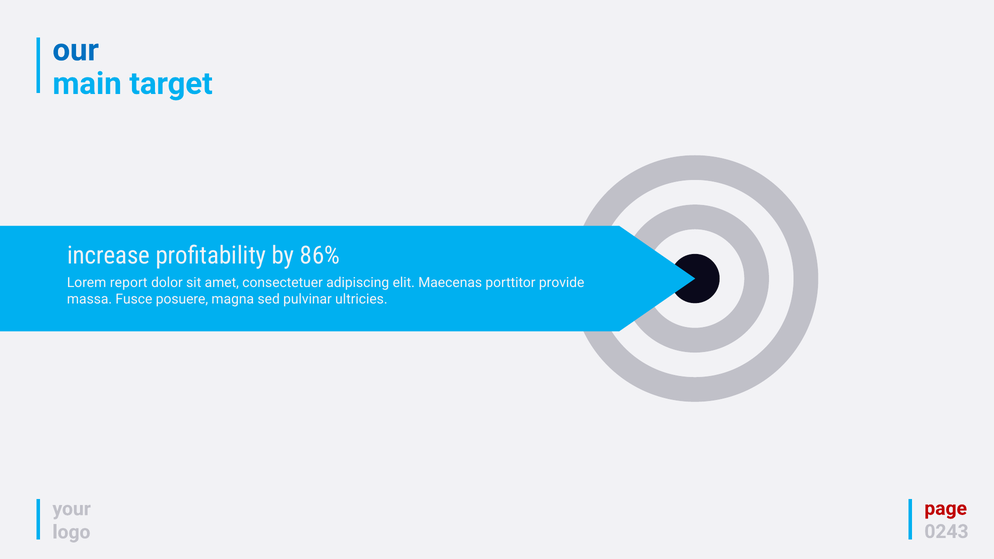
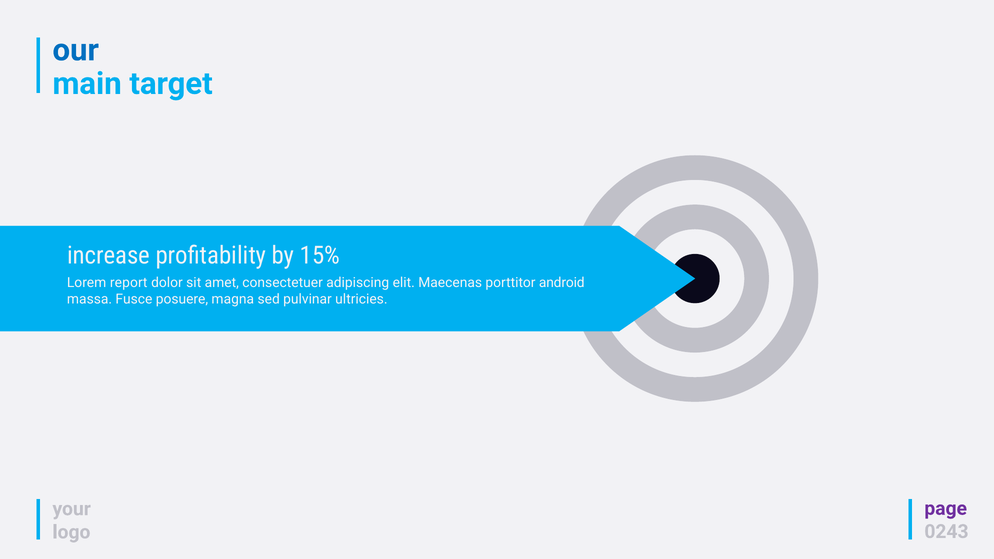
86%: 86% -> 15% (320, 255)
provide: provide -> android (562, 283)
page colour: red -> purple (946, 509)
